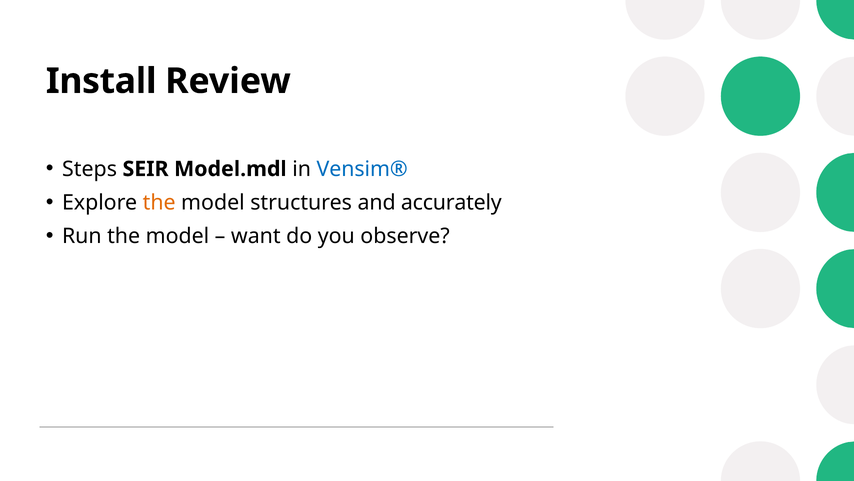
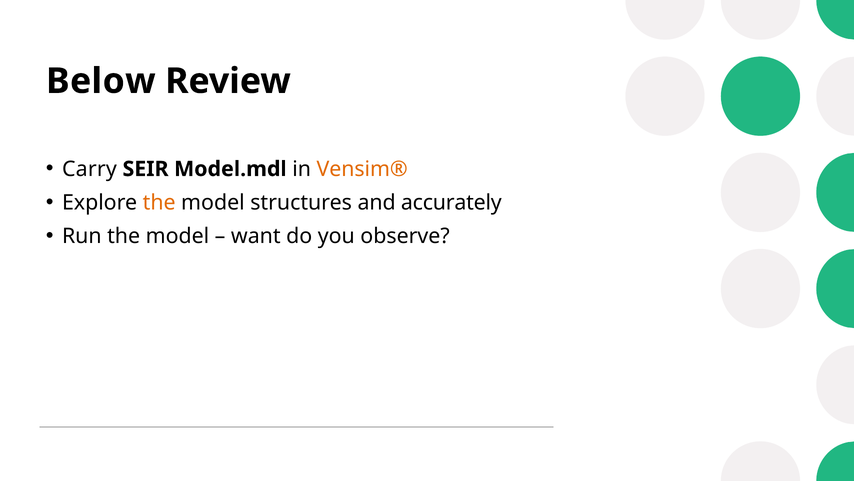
Install: Install -> Below (101, 81)
Steps: Steps -> Carry (89, 169)
Vensim® colour: blue -> orange (362, 169)
